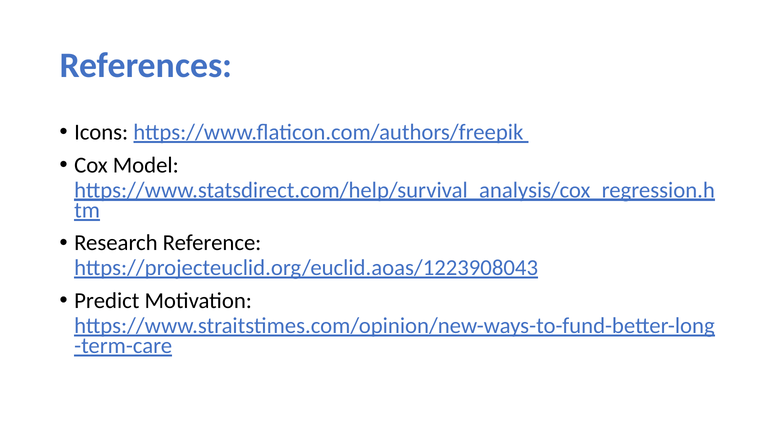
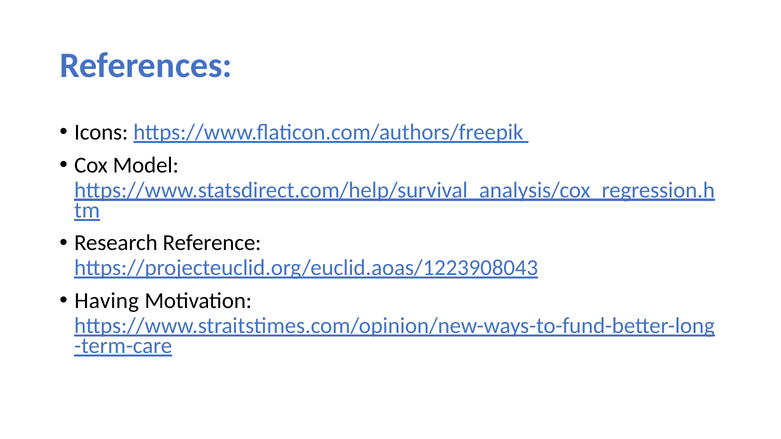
Predict: Predict -> Having (107, 301)
